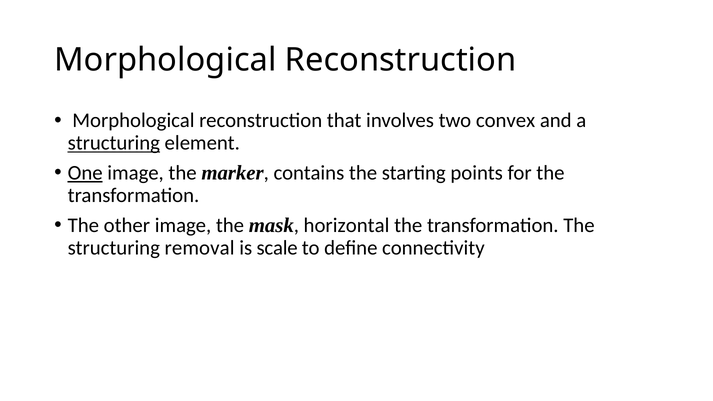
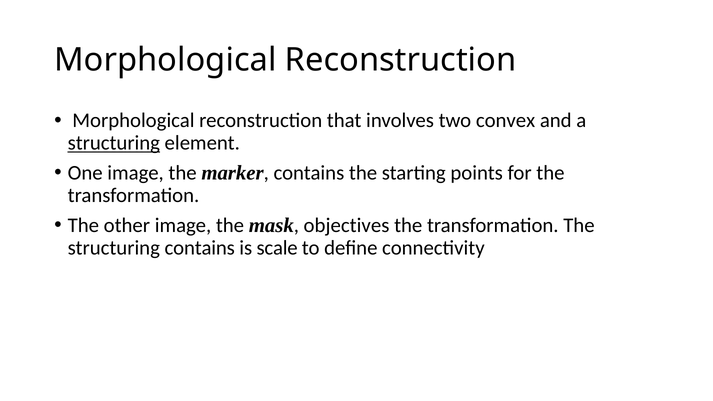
One underline: present -> none (85, 173)
horizontal: horizontal -> objectives (346, 225)
structuring removal: removal -> contains (200, 248)
